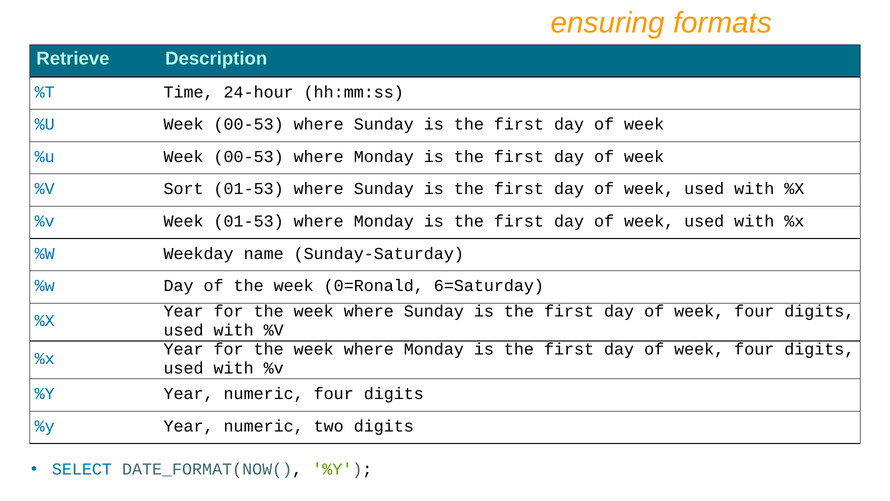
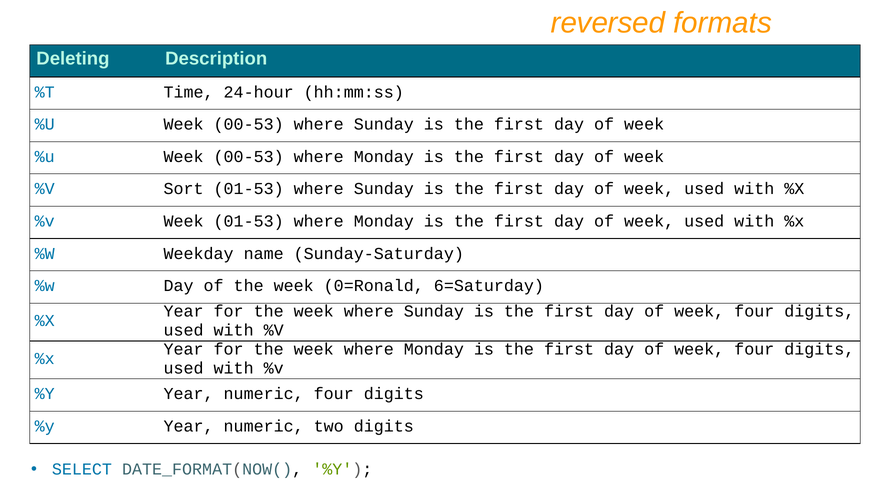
ensuring: ensuring -> reversed (608, 23)
Retrieve: Retrieve -> Deleting (73, 59)
